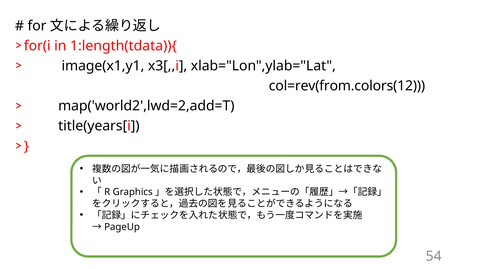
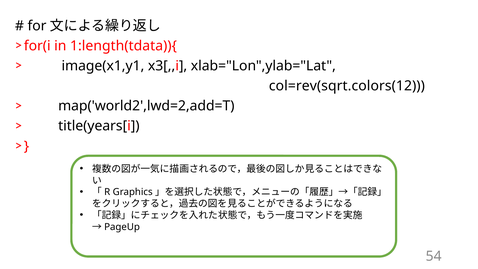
col=rev(from.colors(12: col=rev(from.colors(12 -> col=rev(sqrt.colors(12 (347, 86)
